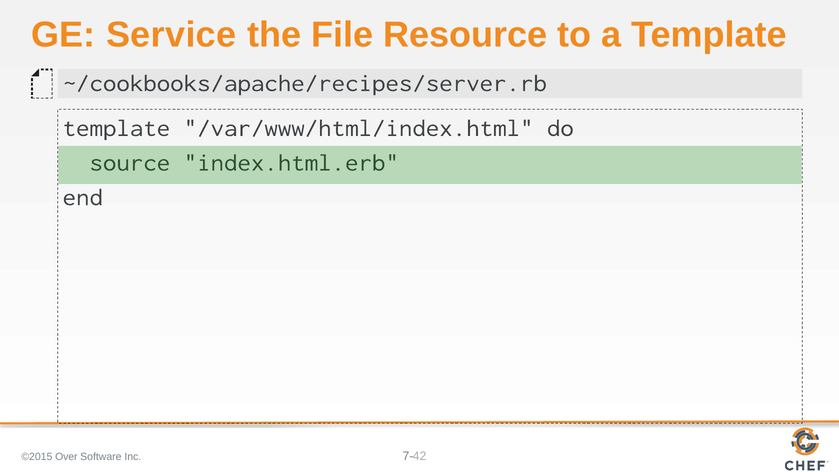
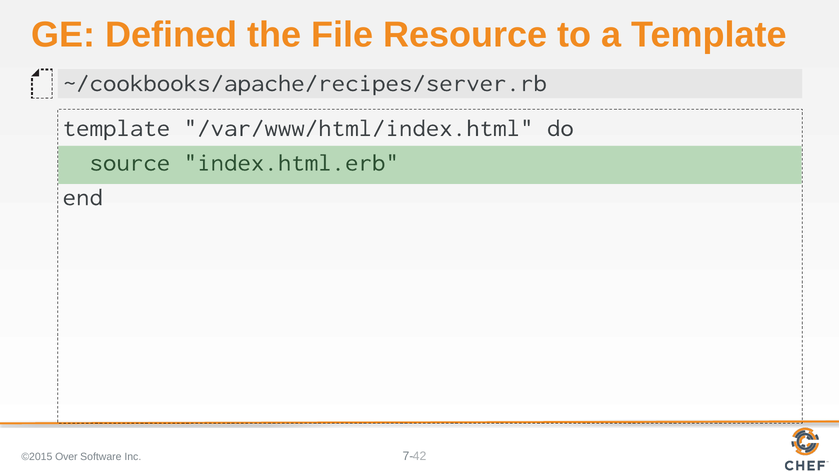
Service: Service -> Defined (171, 35)
